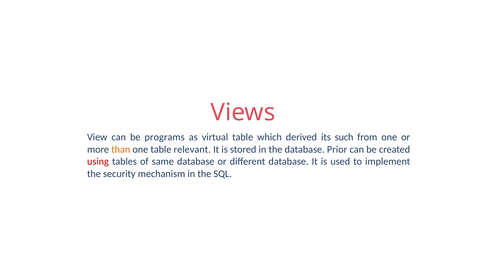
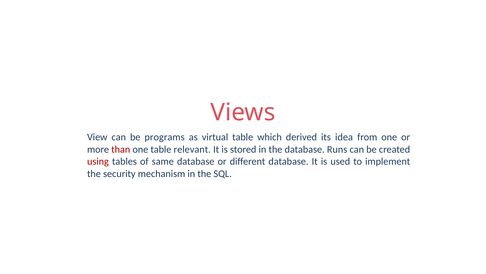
such: such -> idea (344, 137)
than colour: orange -> red (121, 149)
Prior: Prior -> Runs (337, 149)
